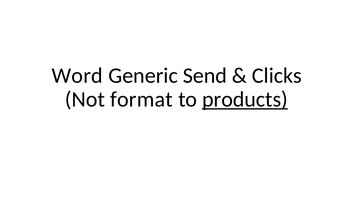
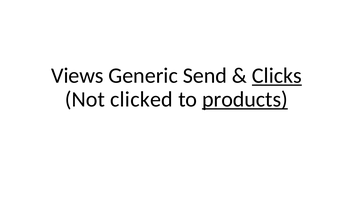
Word: Word -> Views (77, 76)
Clicks underline: none -> present (277, 76)
format: format -> clicked (142, 100)
